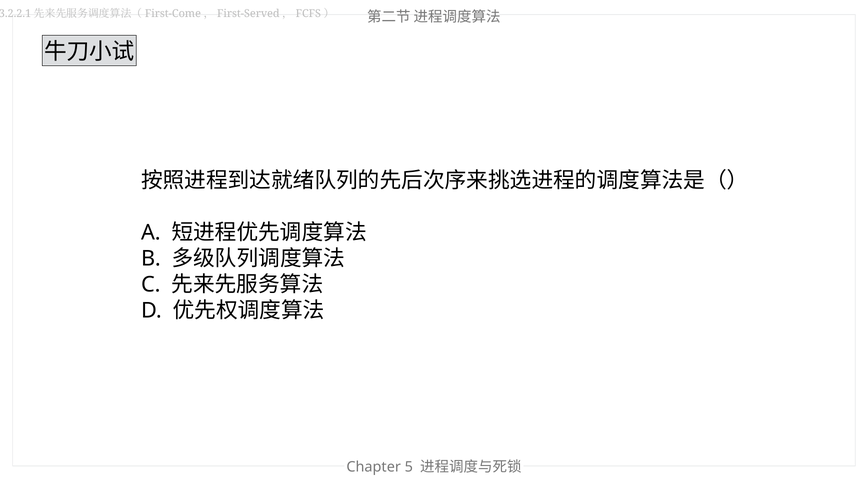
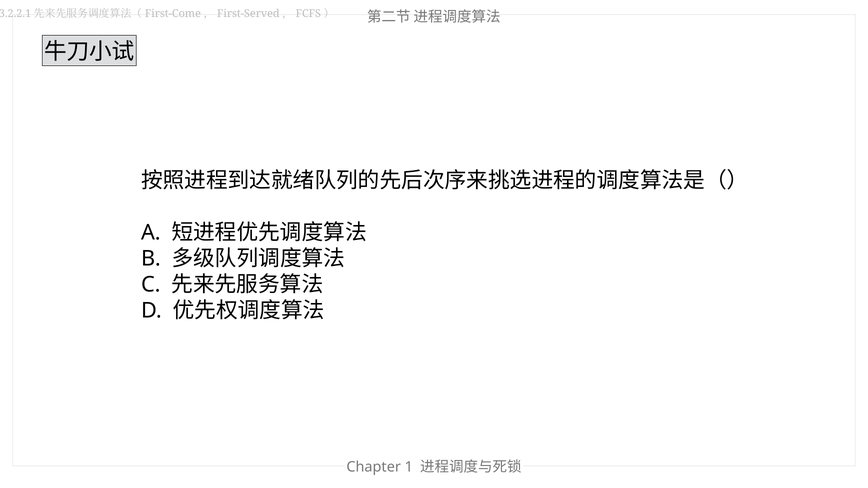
5: 5 -> 1 (409, 467)
